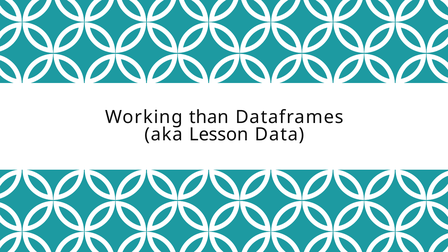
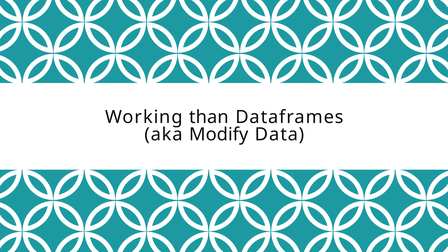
Lesson: Lesson -> Modify (219, 135)
